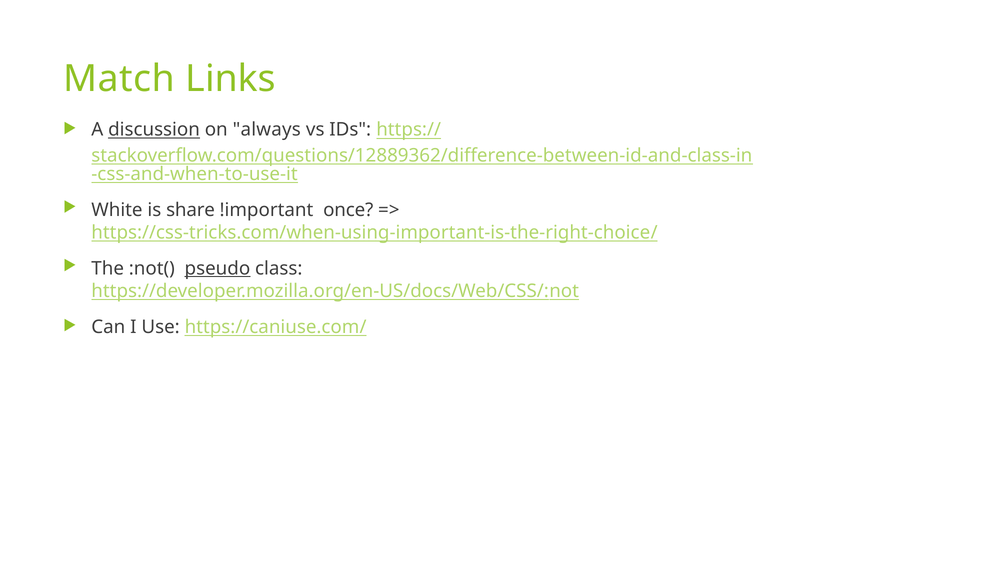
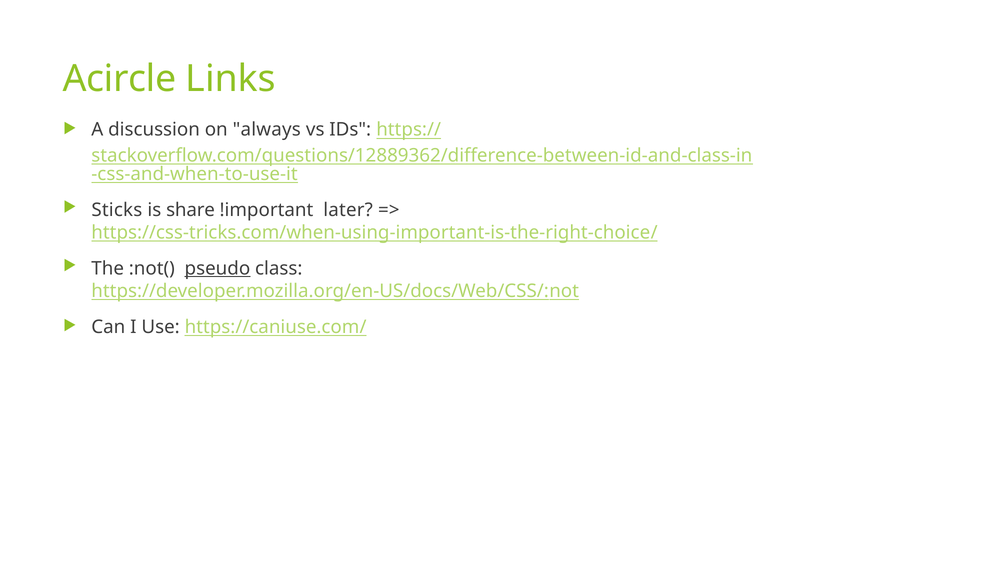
Match: Match -> Acircle (120, 79)
discussion underline: present -> none (154, 130)
White: White -> Sticks (117, 210)
once: once -> later (348, 210)
